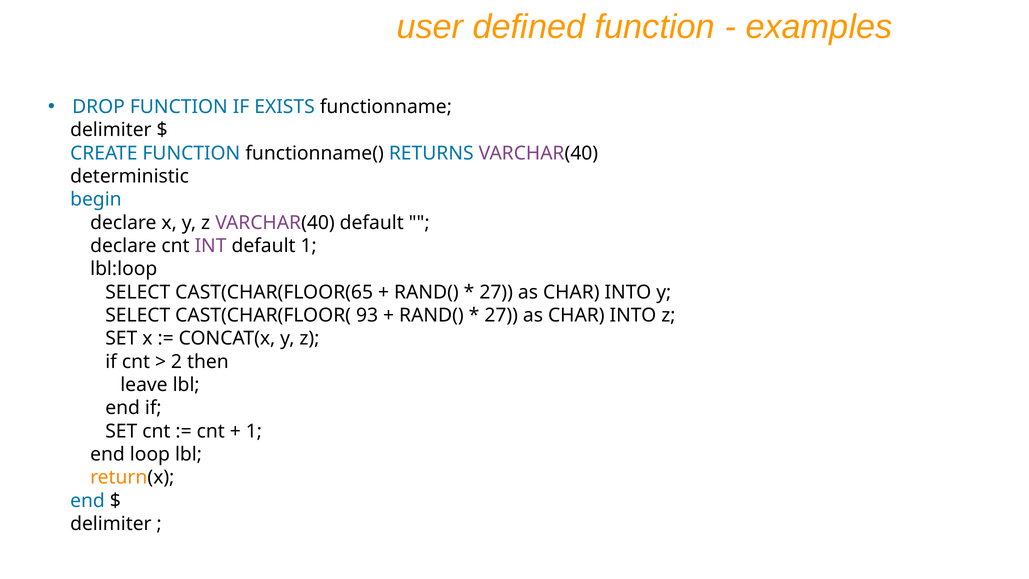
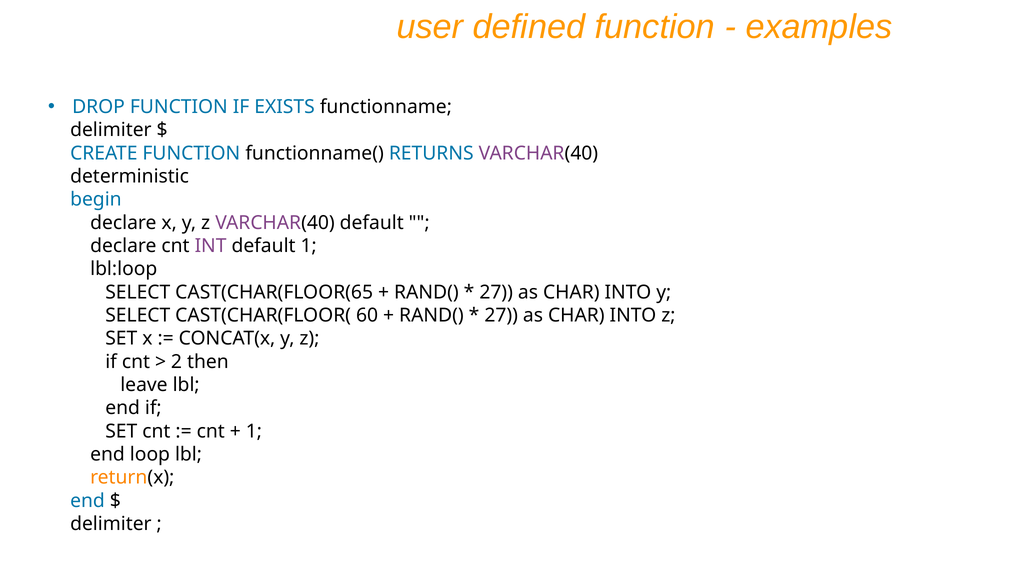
93: 93 -> 60 (367, 315)
